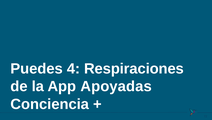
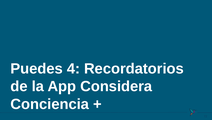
Respiraciones: Respiraciones -> Recordatorios (134, 68)
Apoyadas: Apoyadas -> Considera (116, 86)
